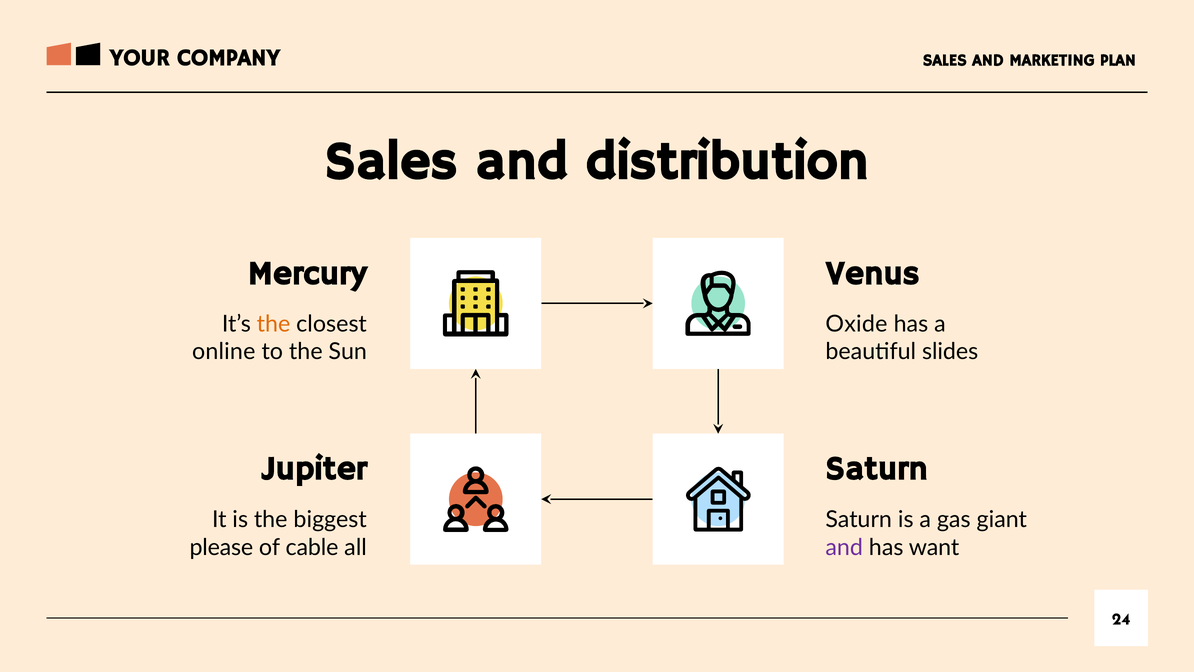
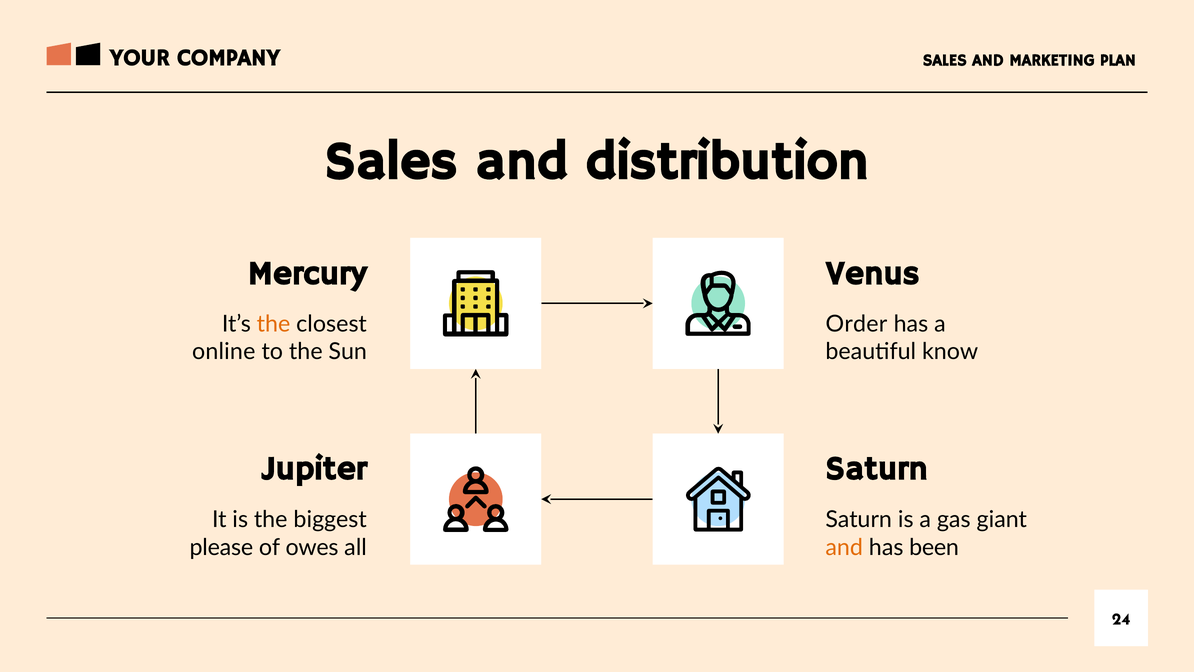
Oxide: Oxide -> Order (856, 324)
slides: slides -> know (950, 352)
cable: cable -> owes (312, 547)
and colour: purple -> orange (844, 547)
want: want -> been (934, 547)
